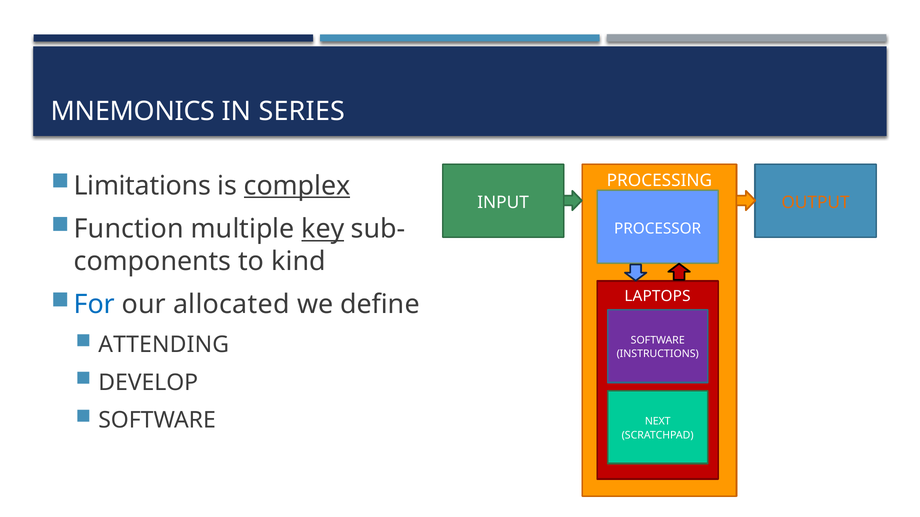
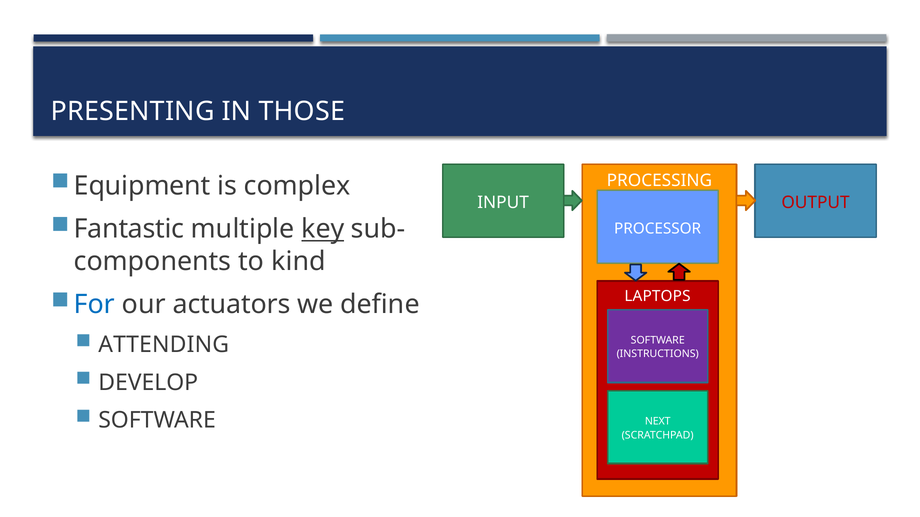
MNEMONICS: MNEMONICS -> PRESENTING (133, 112)
SERIES: SERIES -> THOSE (302, 112)
Limitations: Limitations -> Equipment (142, 186)
complex underline: present -> none (297, 186)
OUTPUT colour: orange -> red (816, 203)
Function: Function -> Fantastic (129, 229)
allocated: allocated -> actuators (232, 305)
